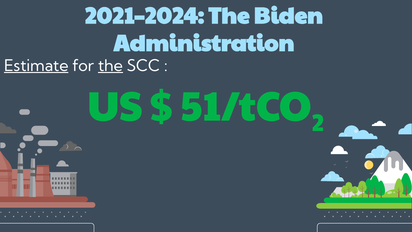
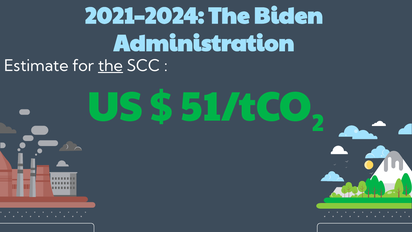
Estimate underline: present -> none (36, 66)
